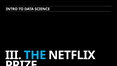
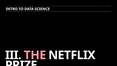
THE colour: light blue -> pink (35, 55)
